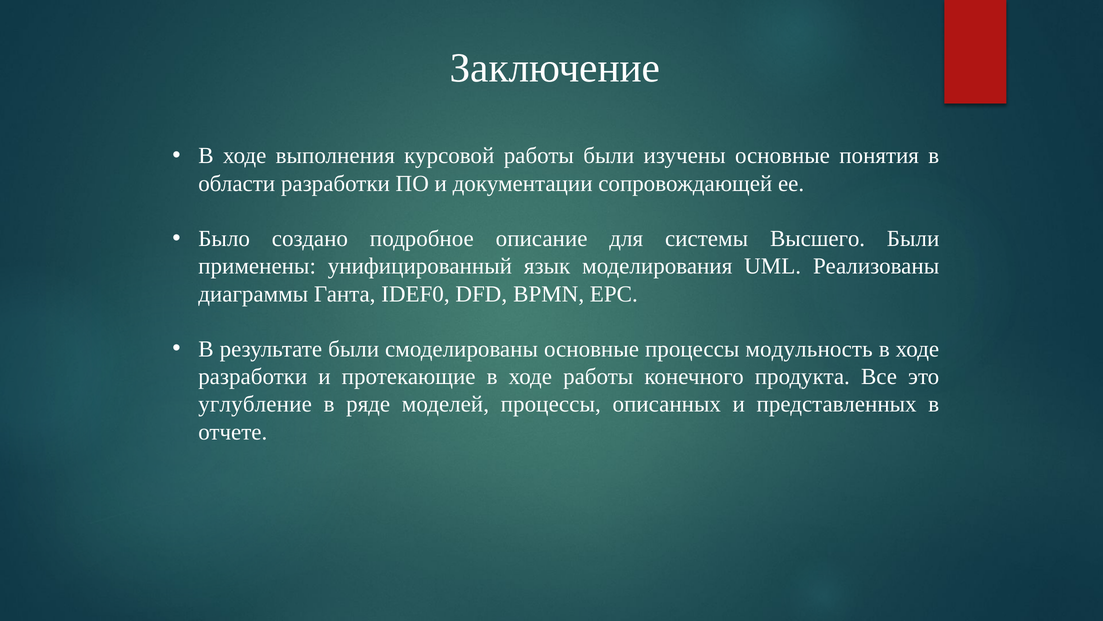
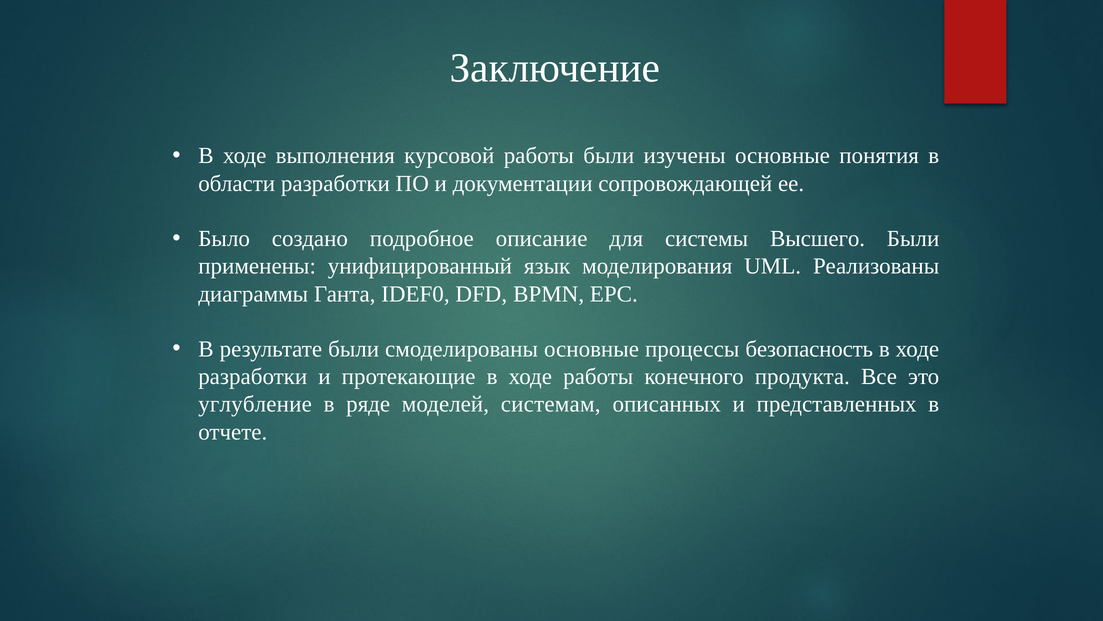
модульность: модульность -> безопасность (809, 349)
моделей процессы: процессы -> системам (551, 404)
